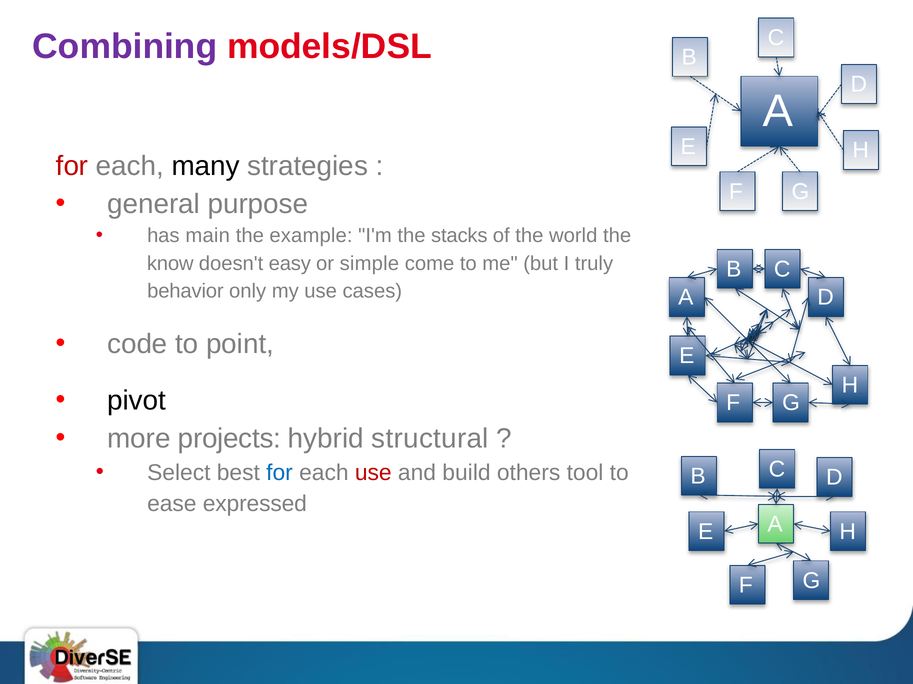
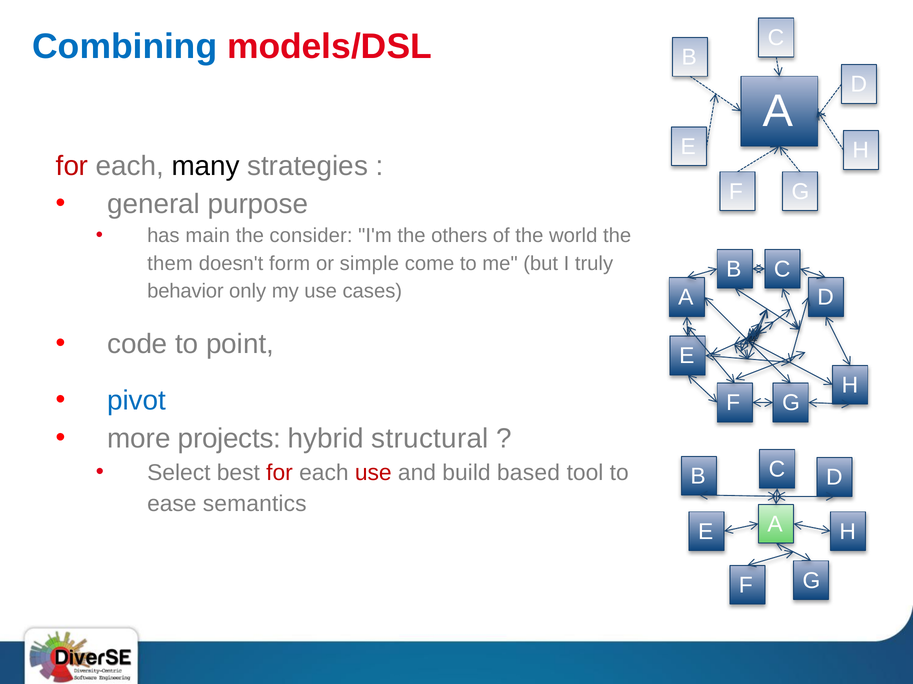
Combining colour: purple -> blue (125, 46)
example: example -> consider (311, 236)
stacks: stacks -> others (459, 236)
know: know -> them (170, 264)
easy: easy -> form (290, 264)
pivot colour: black -> blue (137, 401)
for colour: blue -> red (279, 473)
others: others -> based (528, 473)
expressed: expressed -> semantics (255, 504)
